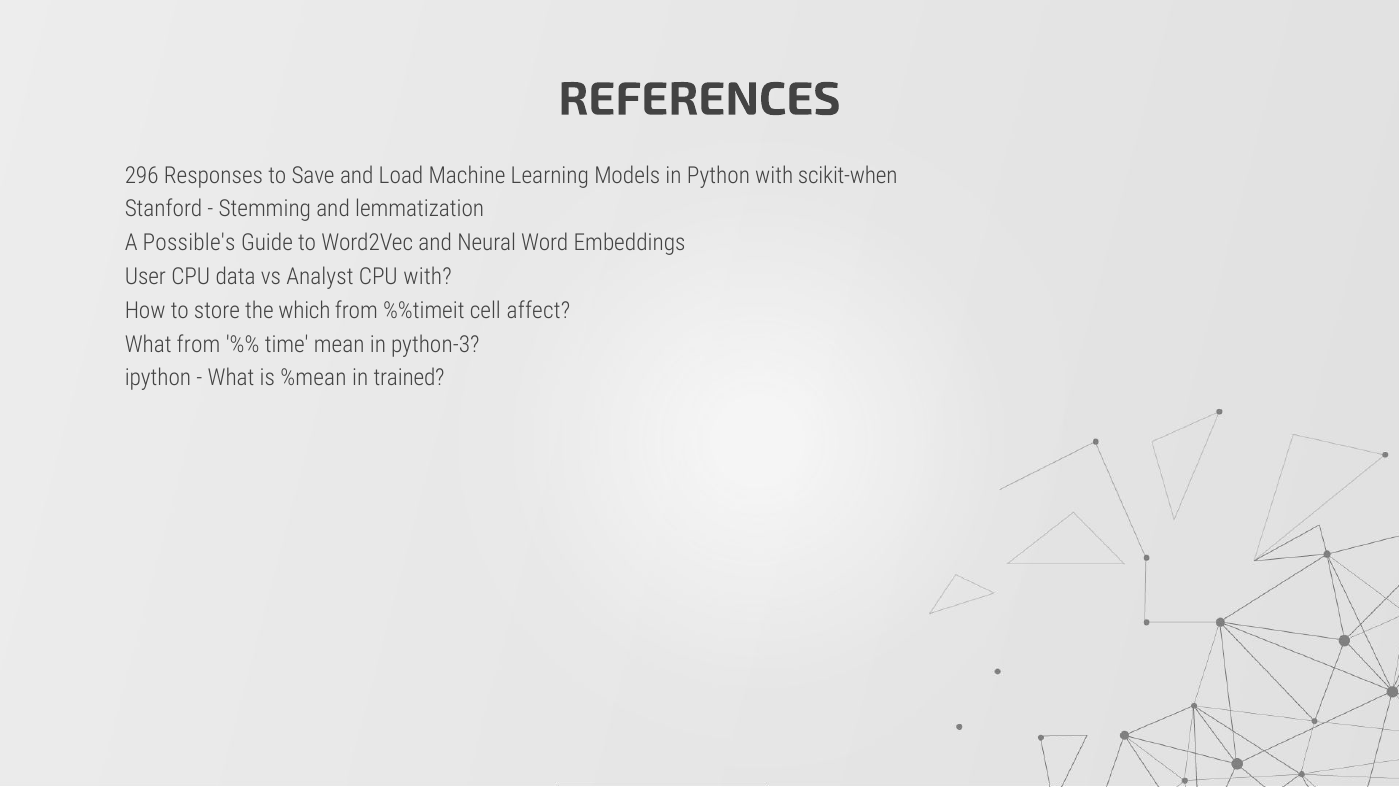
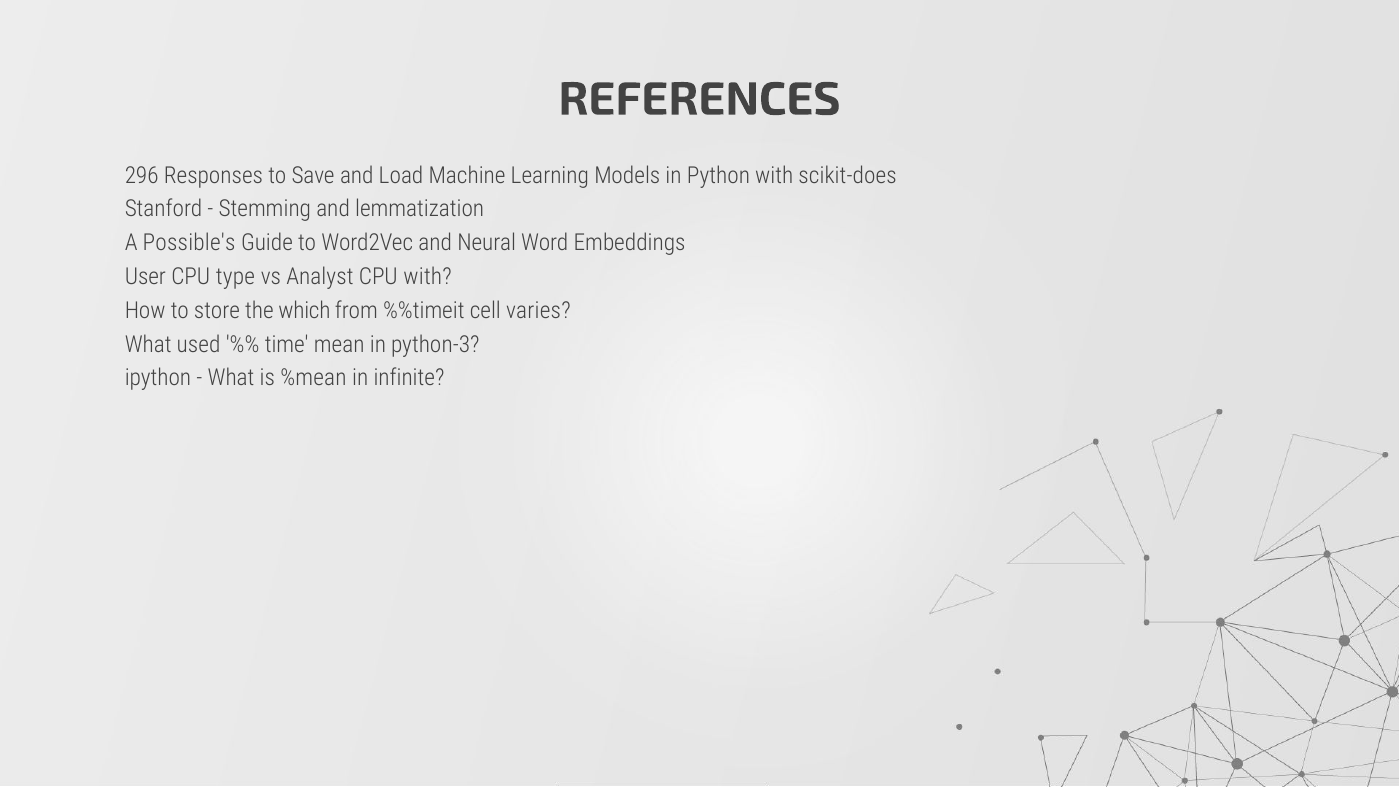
scikit-when: scikit-when -> scikit-does (848, 175)
data: data -> type (235, 277)
affect: affect -> varies (538, 311)
What from: from -> used (199, 344)
trained: trained -> infinite (409, 378)
